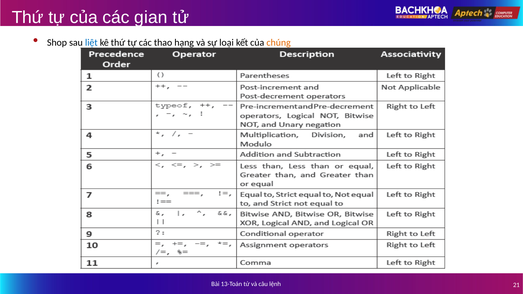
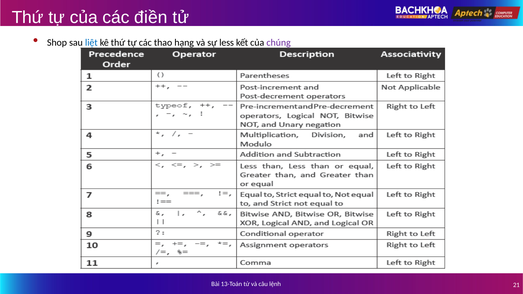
gian: gian -> điền (151, 17)
loại: loại -> less (227, 43)
chúng colour: orange -> purple (279, 43)
